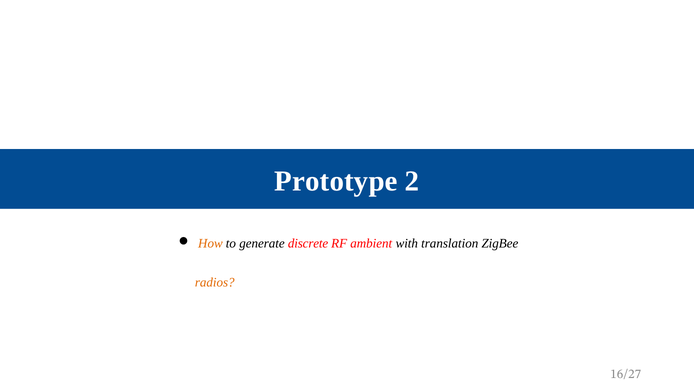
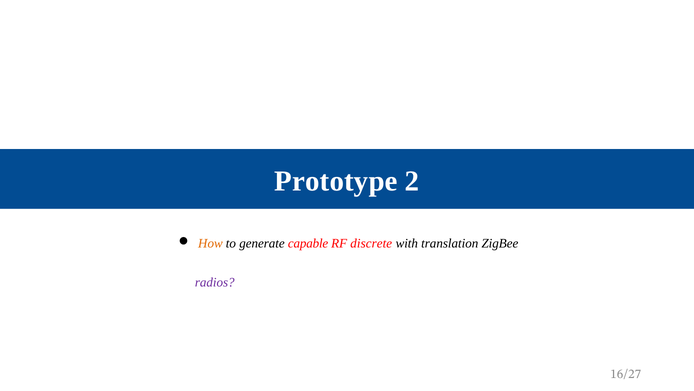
discrete: discrete -> capable (308, 243)
ambient: ambient -> discrete (371, 243)
radios colour: orange -> purple (215, 282)
